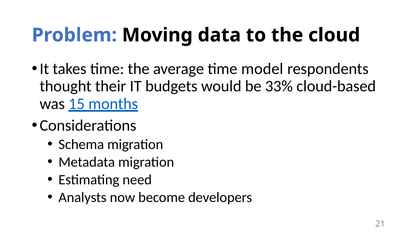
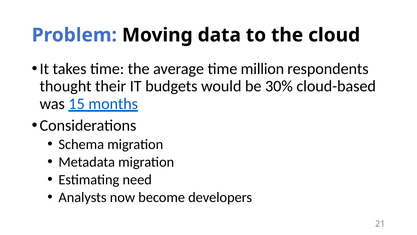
model: model -> million (262, 69)
33%: 33% -> 30% (279, 86)
